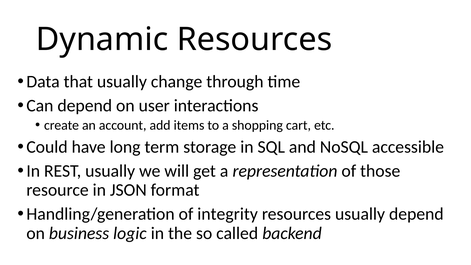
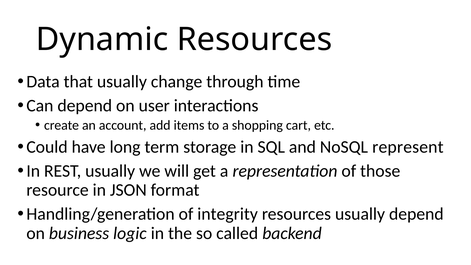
accessible: accessible -> represent (408, 147)
